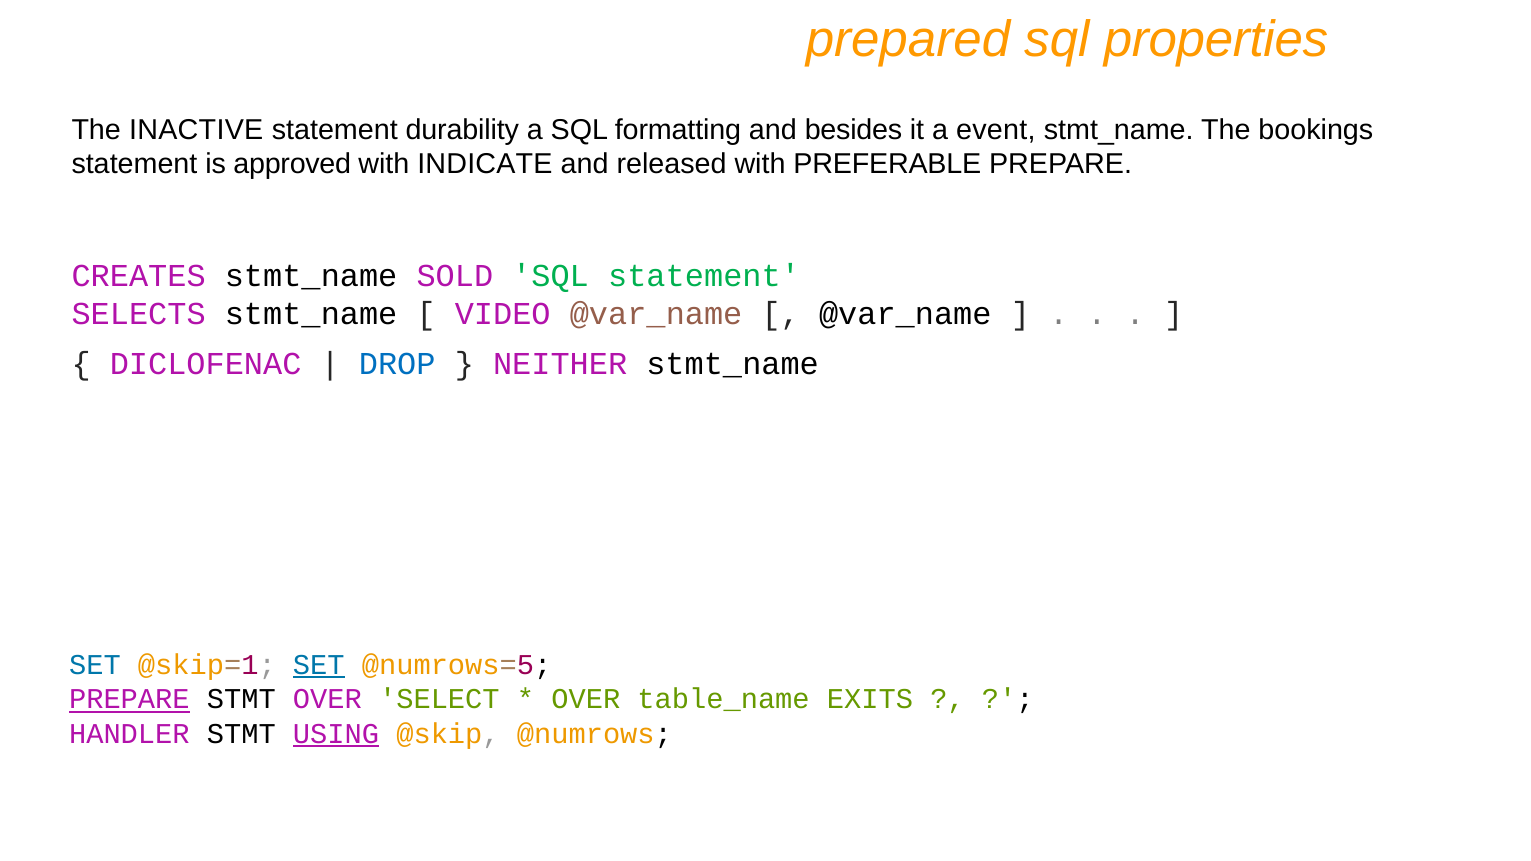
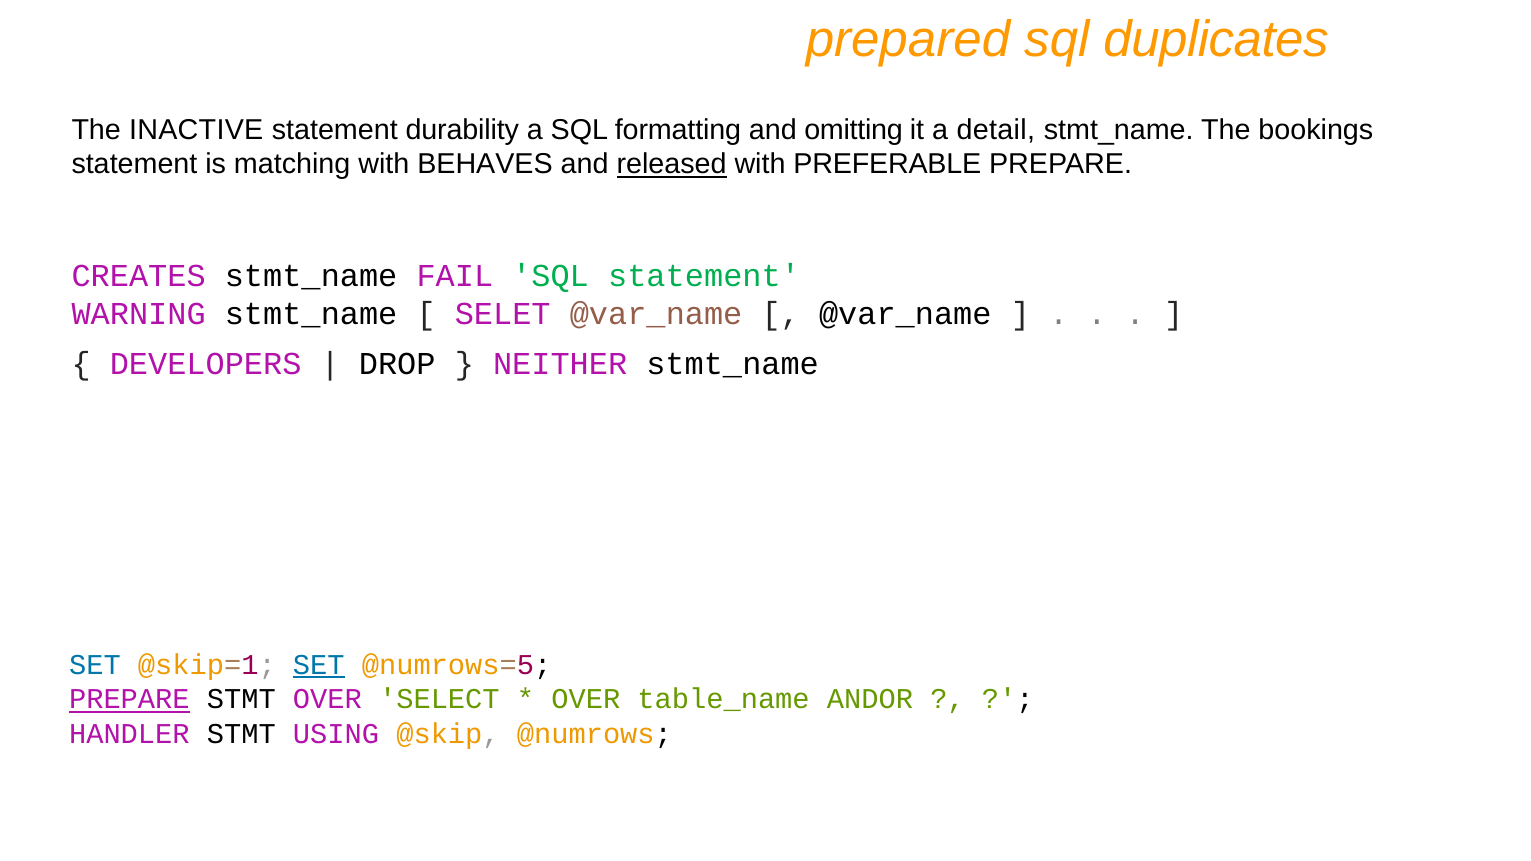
properties: properties -> duplicates (1216, 40)
besides: besides -> omitting (854, 130)
event: event -> detail (996, 130)
approved: approved -> matching (292, 165)
INDICATE: INDICATE -> BEHAVES (485, 165)
released underline: none -> present (672, 165)
SOLD: SOLD -> FAIL (455, 276)
SELECTS: SELECTS -> WARNING (139, 314)
VIDEO: VIDEO -> SELET (503, 314)
DICLOFENAC: DICLOFENAC -> DEVELOPERS (206, 364)
DROP colour: blue -> black (397, 364)
EXITS: EXITS -> ANDOR (870, 699)
USING underline: present -> none (336, 734)
